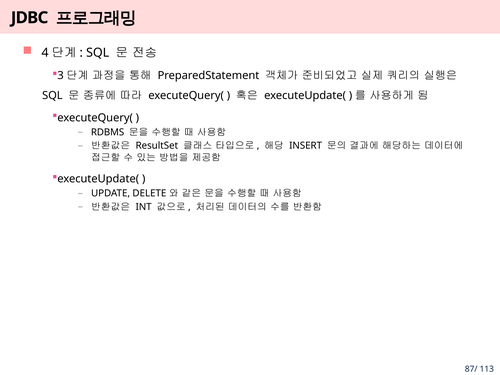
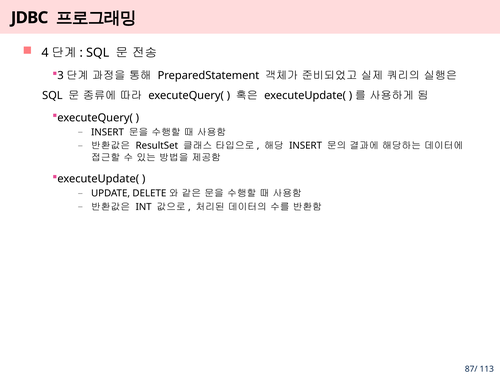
RDBMS: RDBMS -> INSERT (108, 132)
